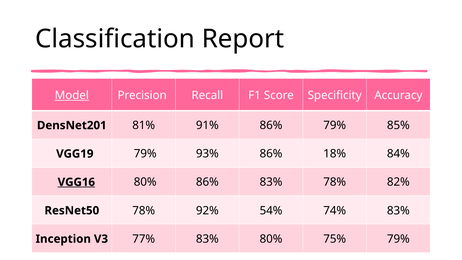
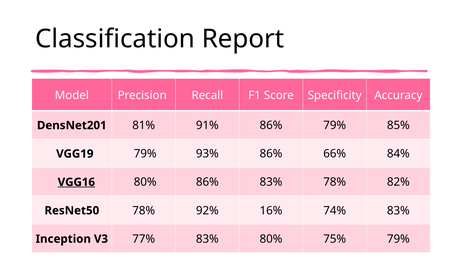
Model underline: present -> none (72, 95)
18%: 18% -> 66% (335, 154)
54%: 54% -> 16% (271, 210)
